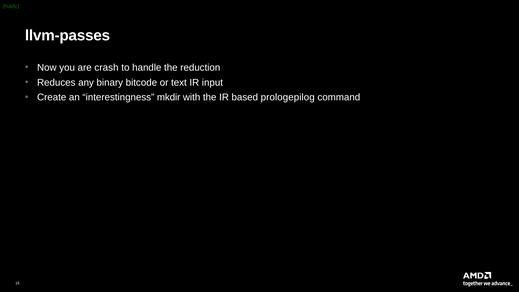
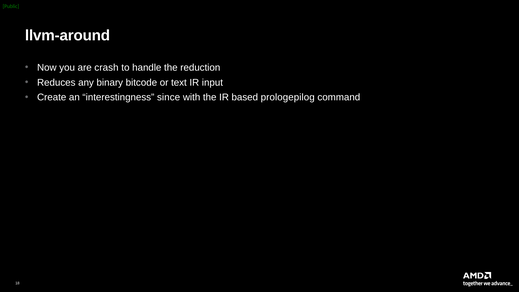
llvm-passes: llvm-passes -> llvm-around (68, 35)
mkdir: mkdir -> since (169, 97)
